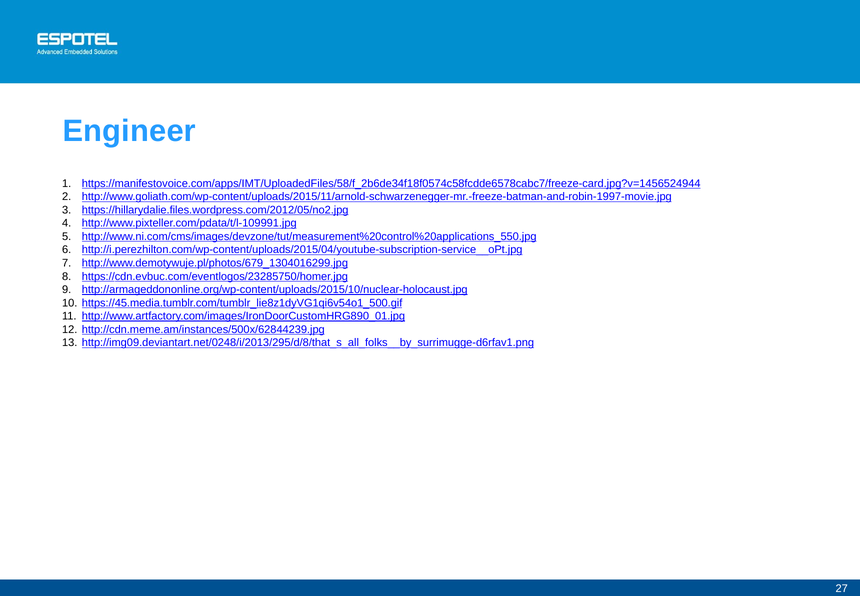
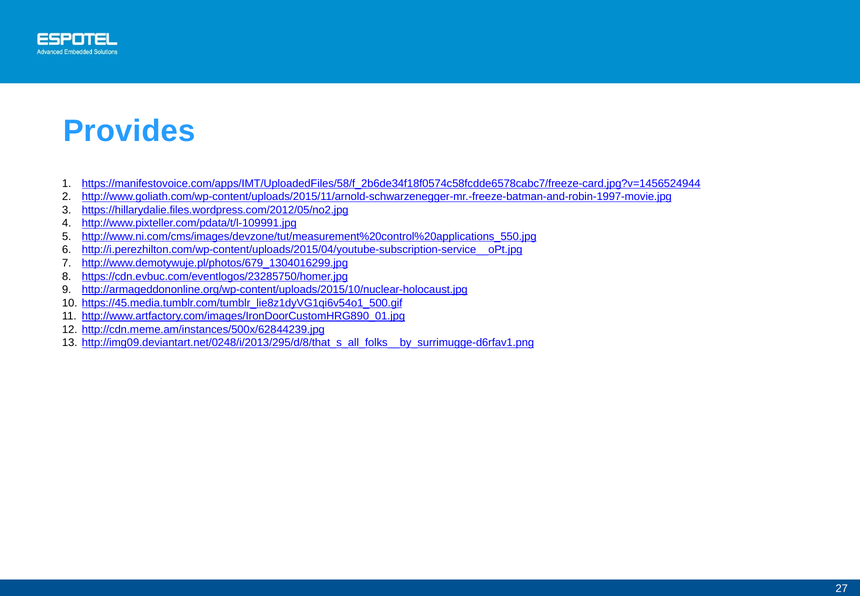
Engineer: Engineer -> Provides (129, 131)
